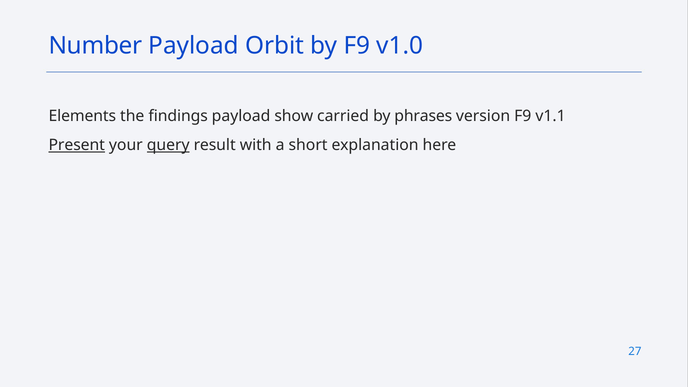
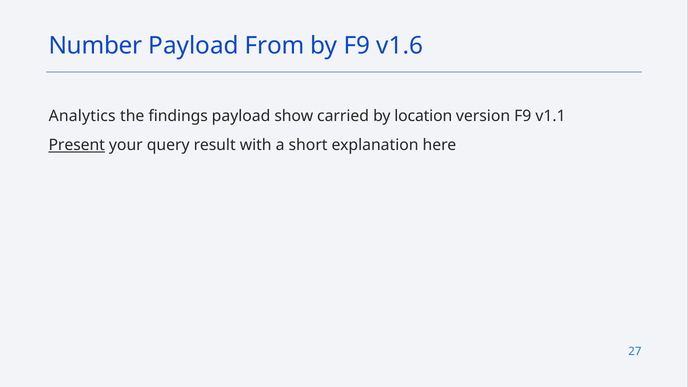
Orbit: Orbit -> From (275, 46)
v1.0: v1.0 -> v1.6 (400, 46)
Elements: Elements -> Analytics (82, 116)
phrases: phrases -> location (423, 116)
query underline: present -> none (168, 145)
